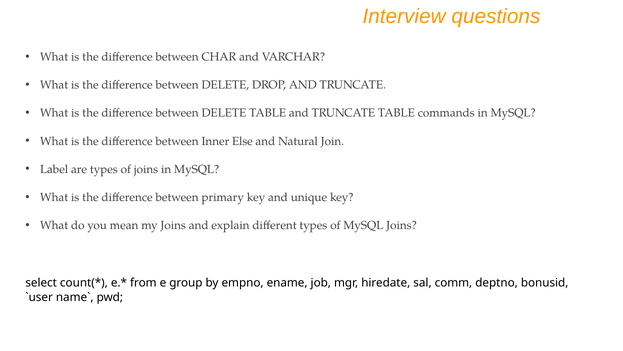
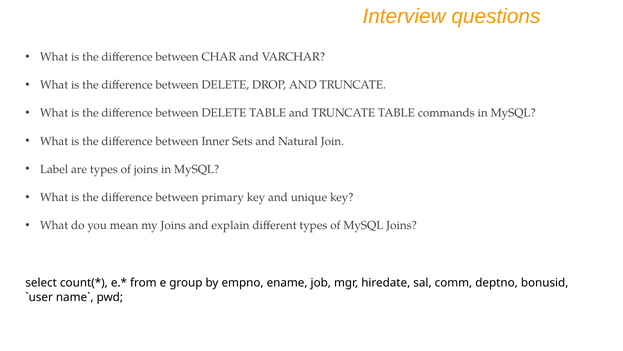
Else: Else -> Sets (242, 141)
